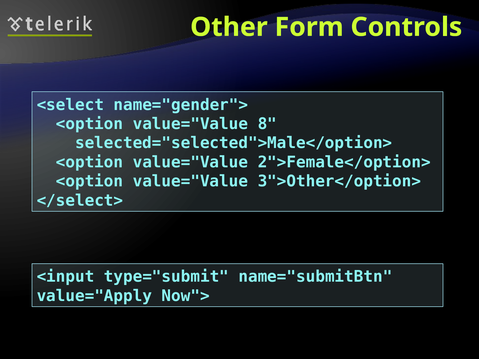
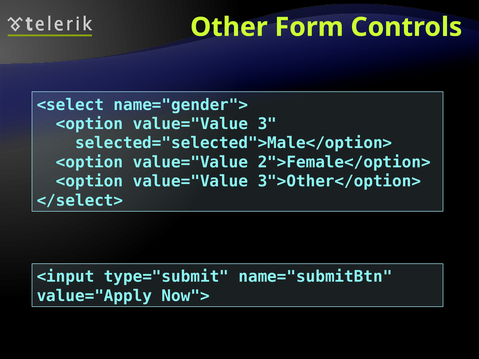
8: 8 -> 3 (267, 124)
